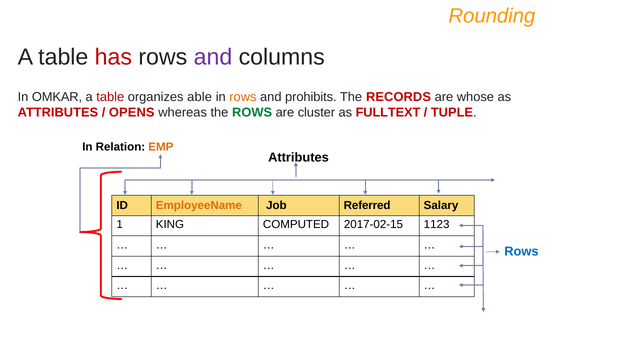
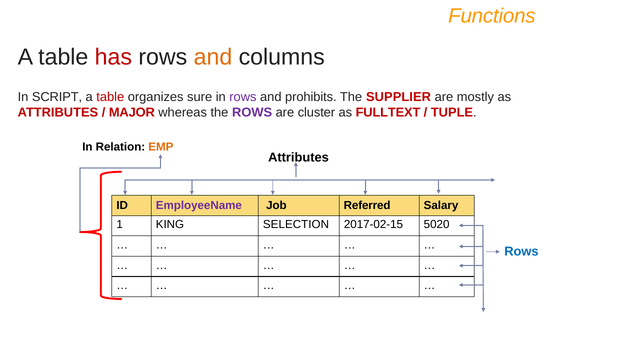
Rounding: Rounding -> Functions (492, 16)
and colour: purple -> orange (213, 57)
OMKAR: OMKAR -> SCRIPT (57, 97)
able: able -> sure (200, 97)
rows colour: orange -> purple (243, 97)
RECORDS: RECORDS -> SUPPLIER (399, 97)
whose: whose -> mostly (475, 97)
OPENS: OPENS -> MAJOR (132, 112)
ROWS colour: green -> purple (252, 112)
EmployeeName colour: orange -> purple (199, 206)
COMPUTED: COMPUTED -> SELECTION (296, 225)
1123: 1123 -> 5020 (437, 225)
